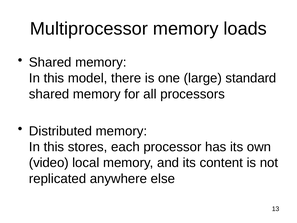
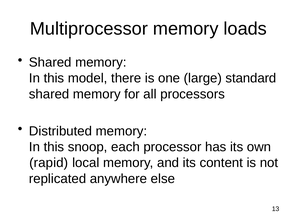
stores: stores -> snoop (88, 147)
video: video -> rapid (49, 163)
